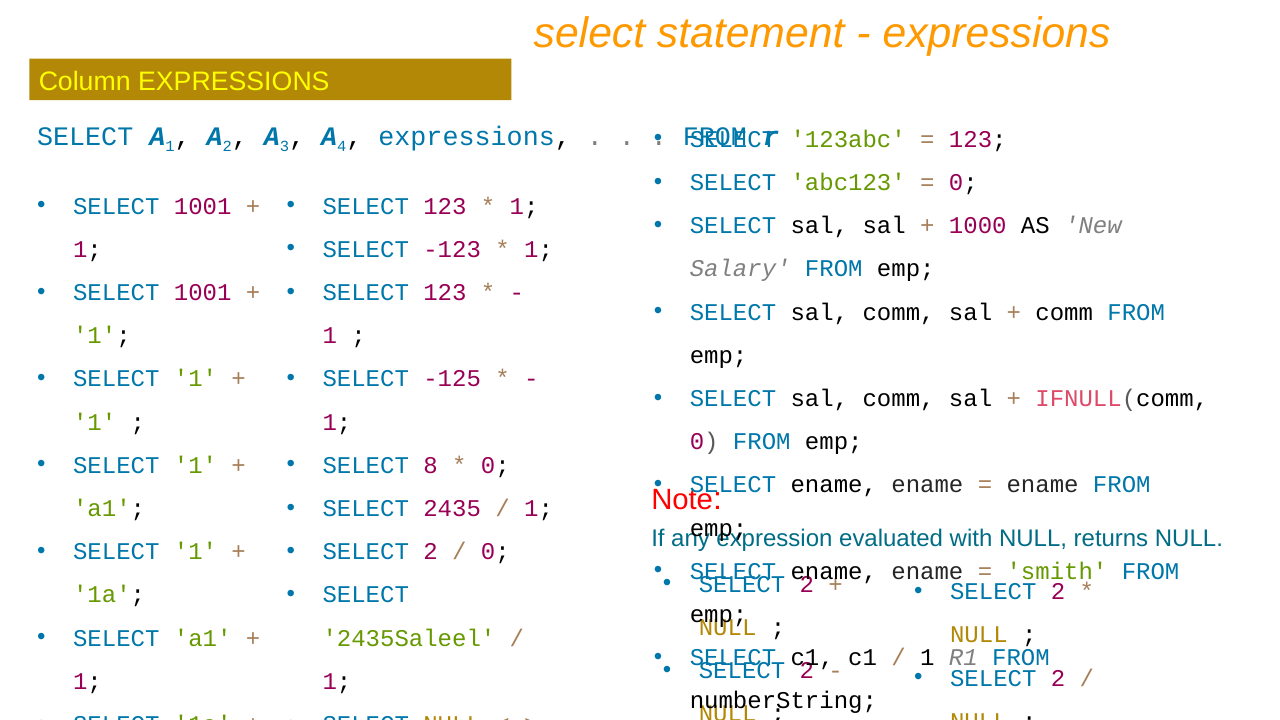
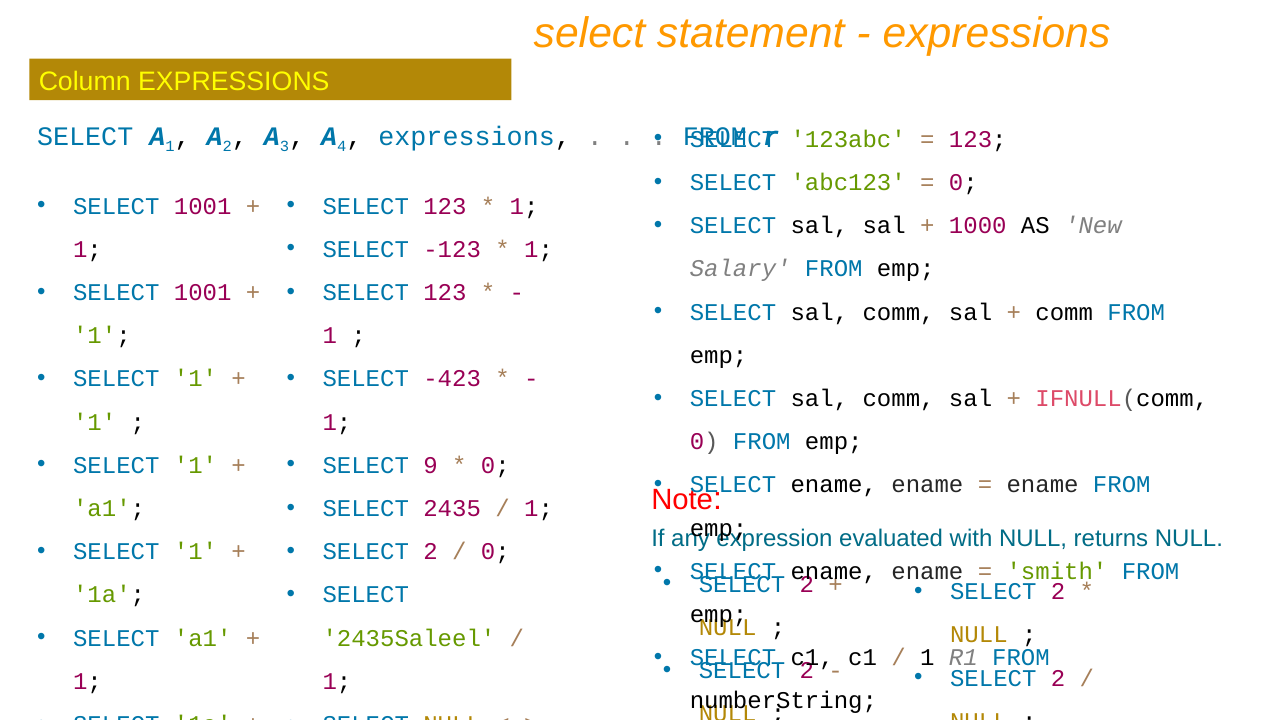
-125: -125 -> -423 (452, 379)
8: 8 -> 9 (431, 465)
